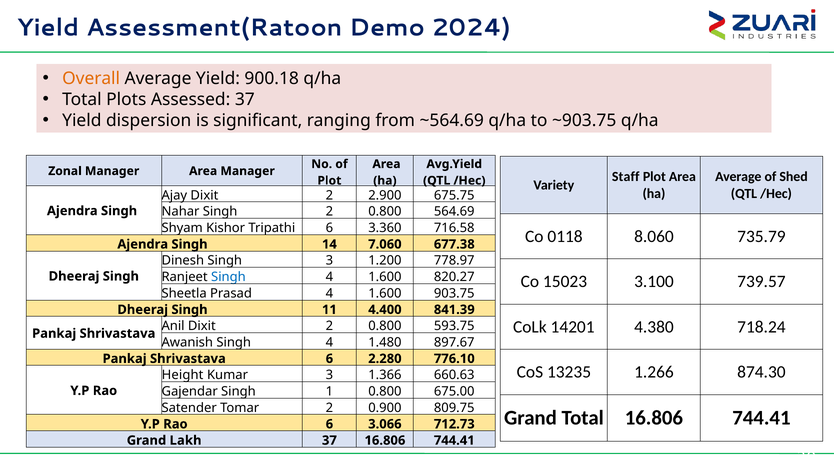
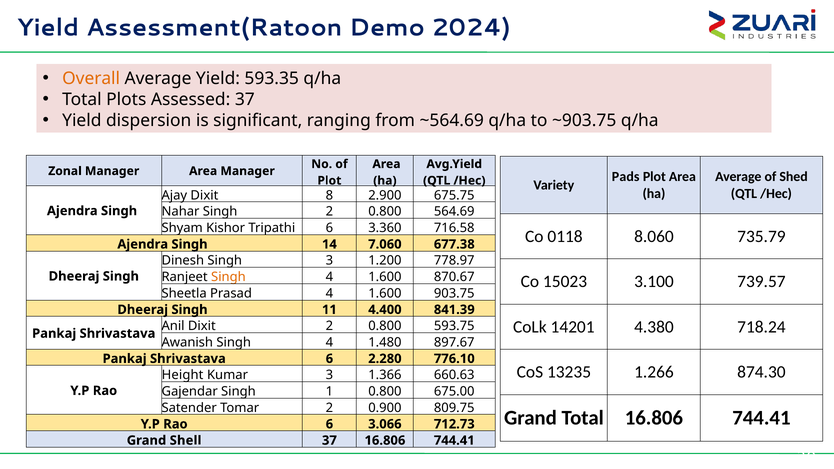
900.18: 900.18 -> 593.35 (272, 79)
Staff: Staff -> Pads (626, 177)
Ajay Dixit 2: 2 -> 8 (329, 195)
Singh colour: blue -> orange (228, 277)
820.27: 820.27 -> 870.67 (454, 277)
Lakh: Lakh -> Shell (186, 441)
